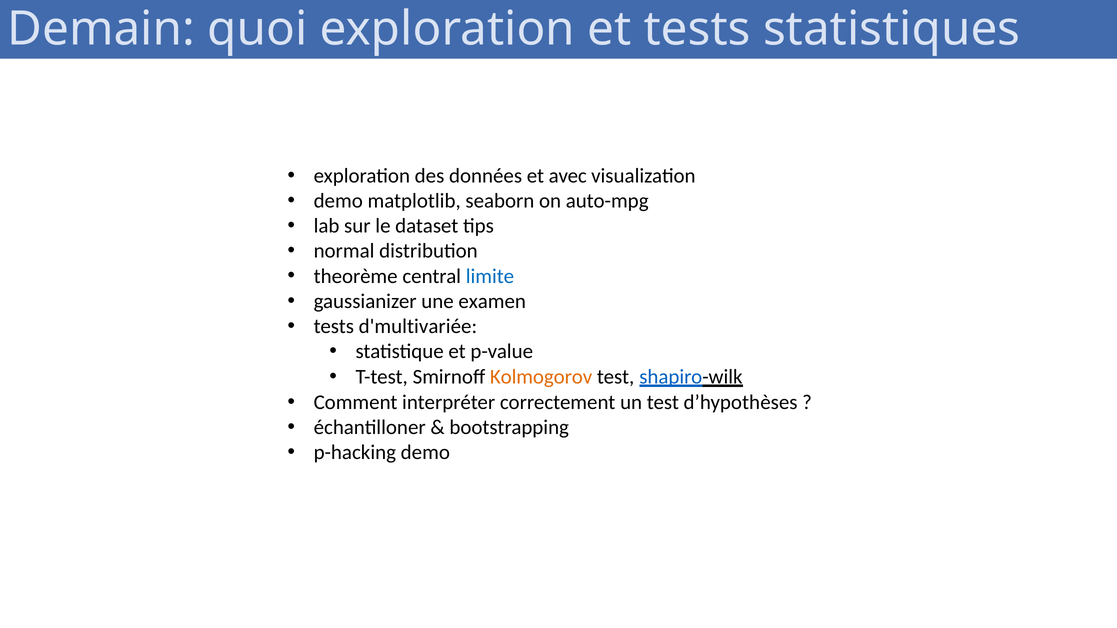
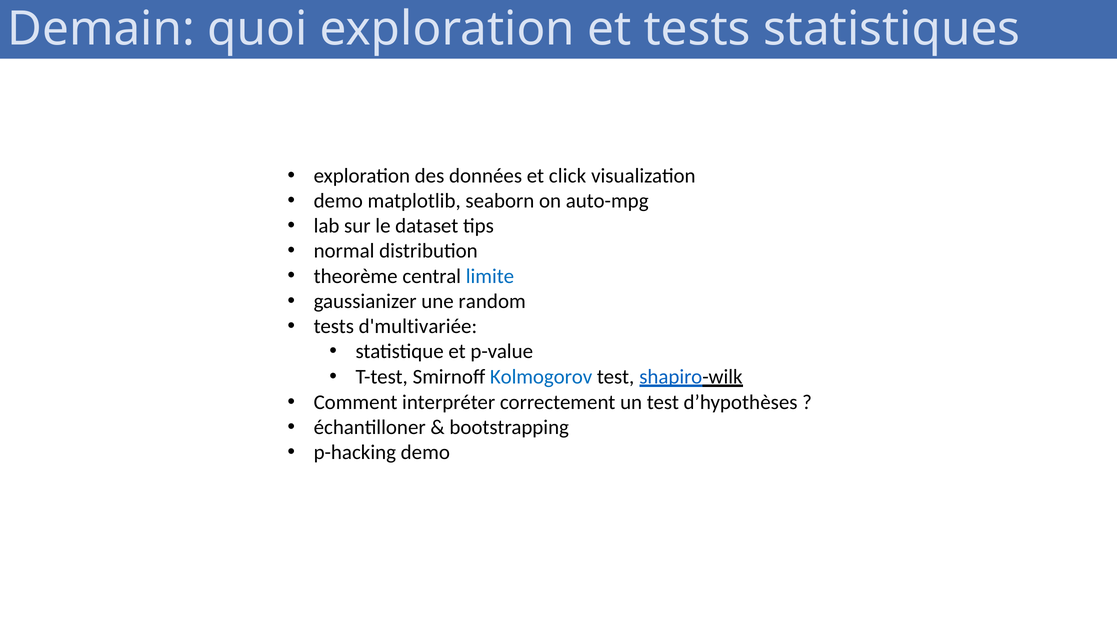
avec: avec -> click (568, 176)
examen: examen -> random (492, 301)
Kolmogorov colour: orange -> blue (541, 377)
